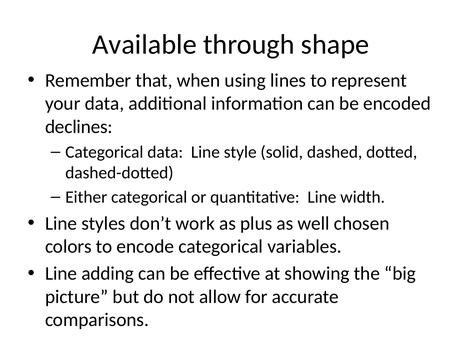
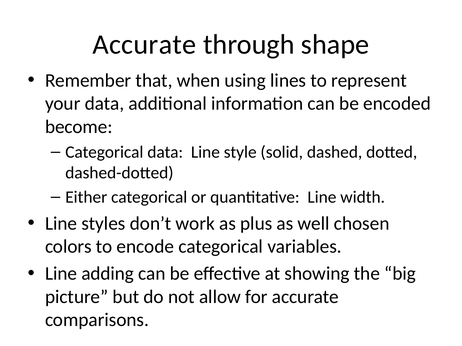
Available: Available -> Accurate (144, 45)
declines: declines -> become (79, 127)
